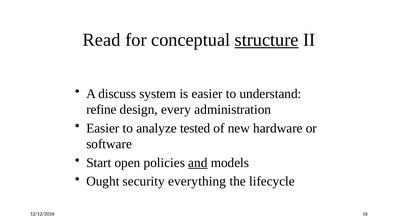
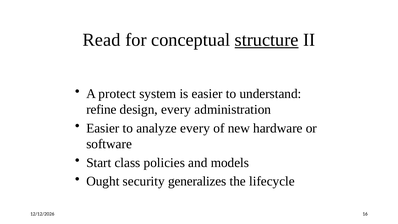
discuss: discuss -> protect (117, 94)
analyze tested: tested -> every (195, 128)
open: open -> class (127, 163)
and underline: present -> none (198, 163)
everything: everything -> generalizes (197, 181)
